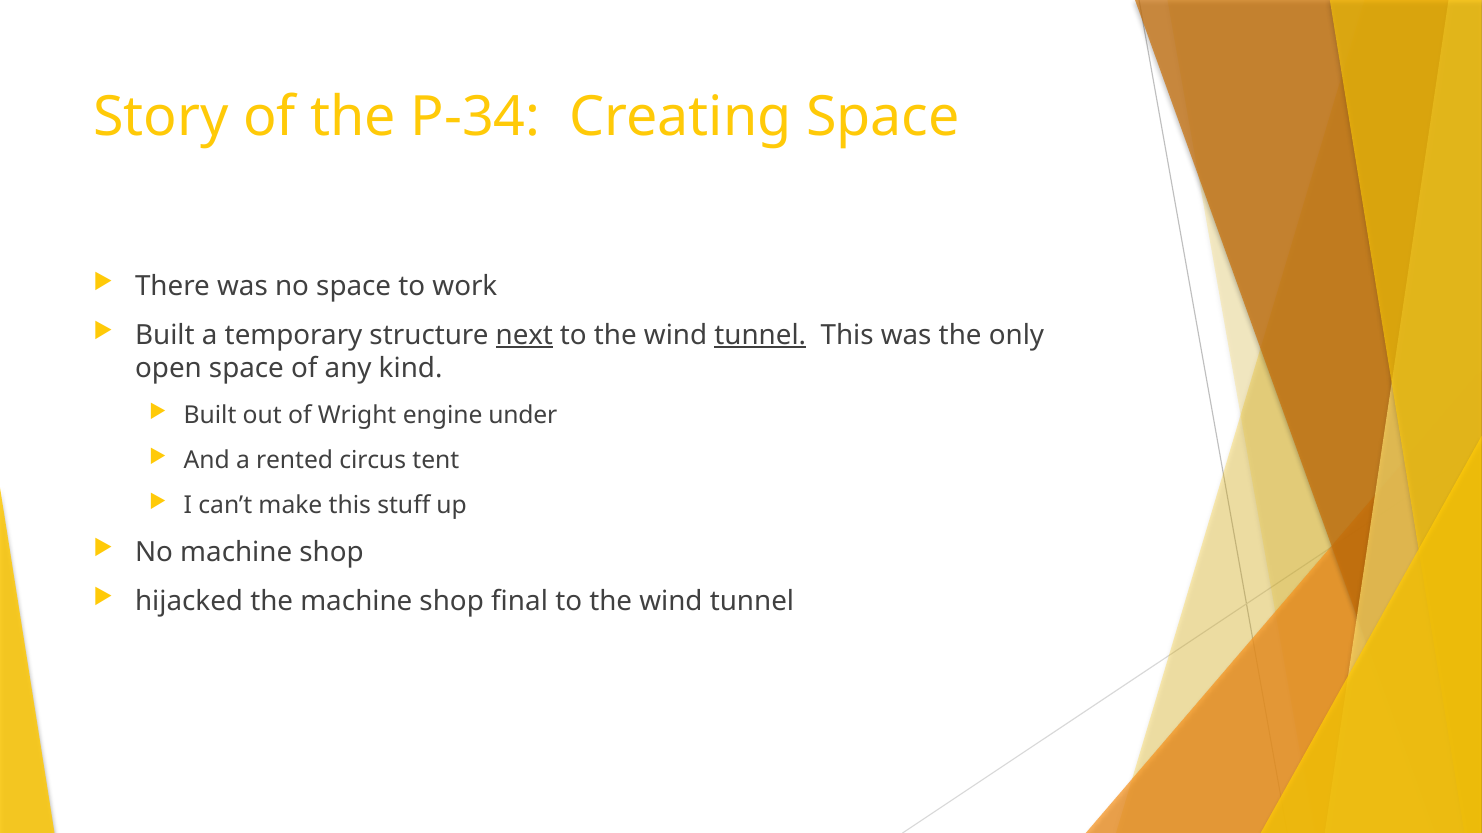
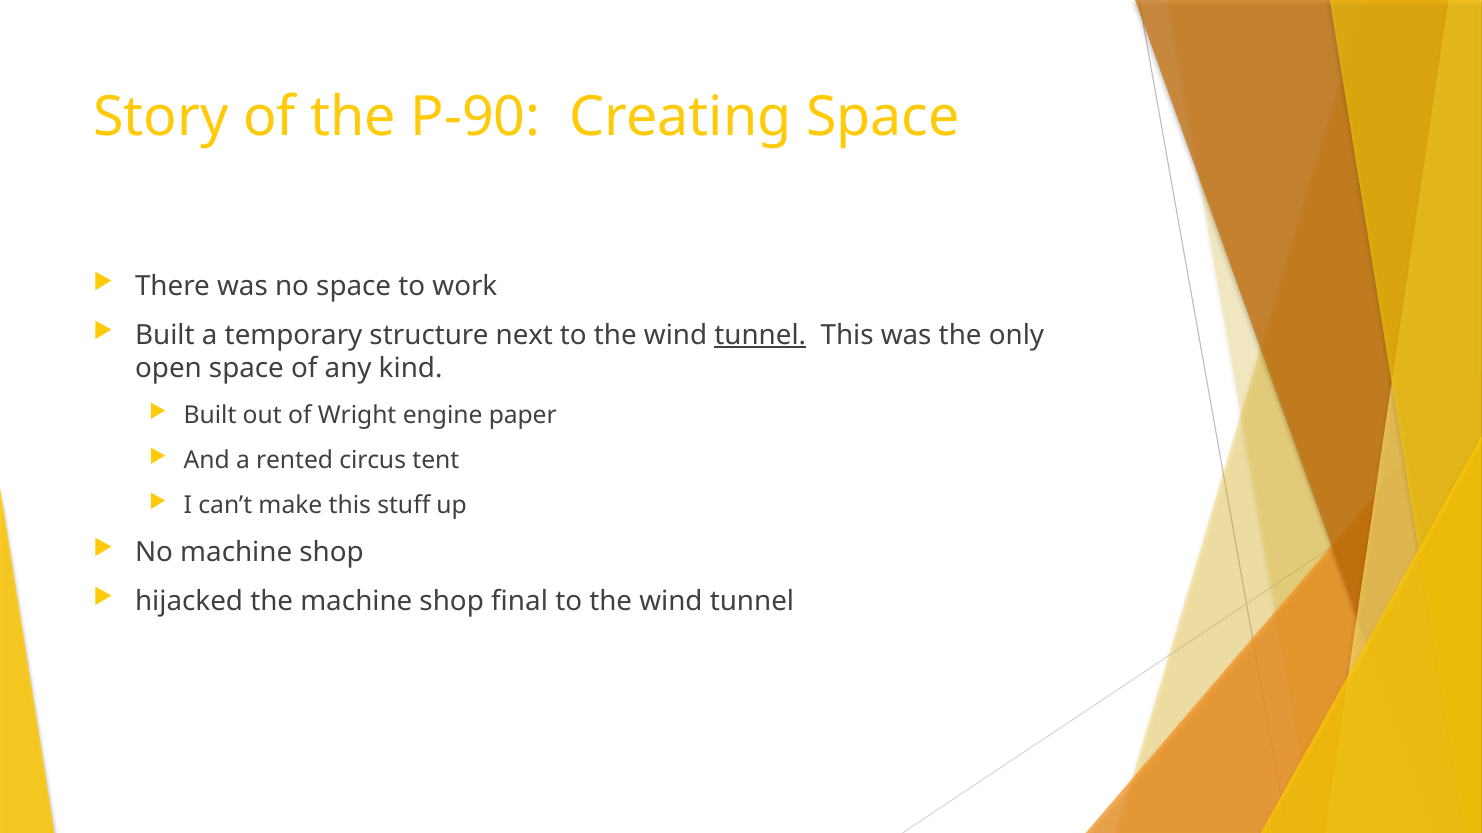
P-34: P-34 -> P-90 (476, 117)
next underline: present -> none (524, 336)
under: under -> paper (523, 416)
